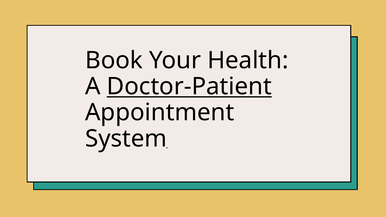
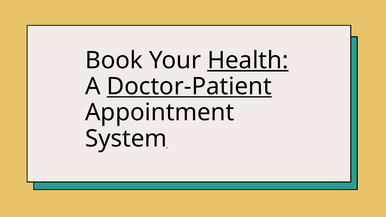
Health underline: none -> present (248, 60)
